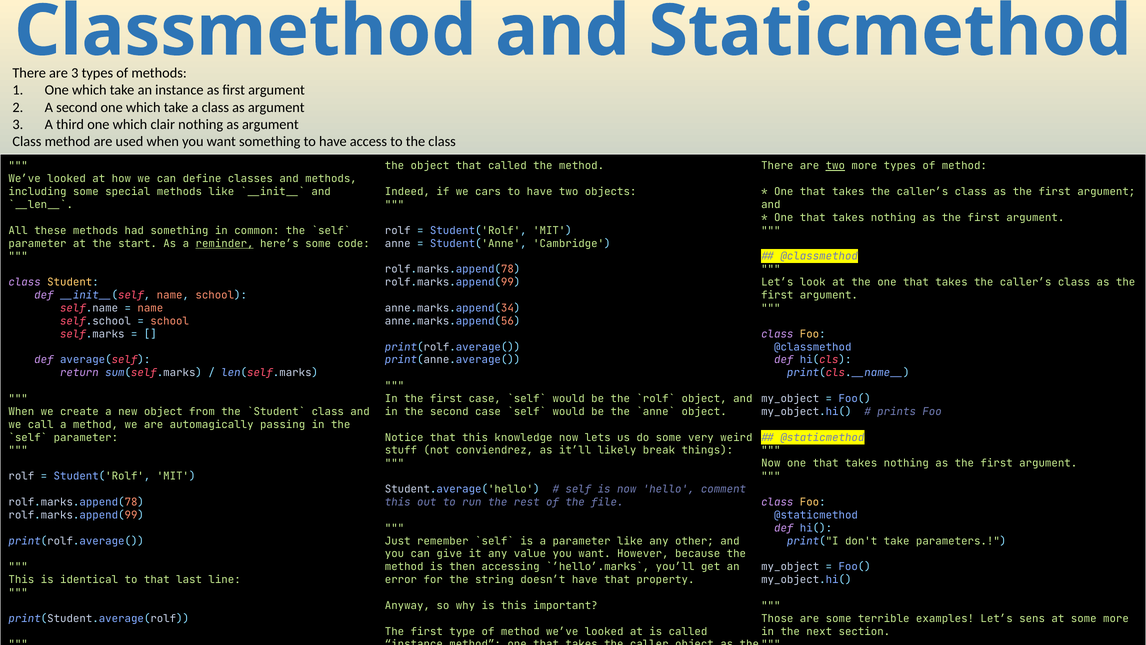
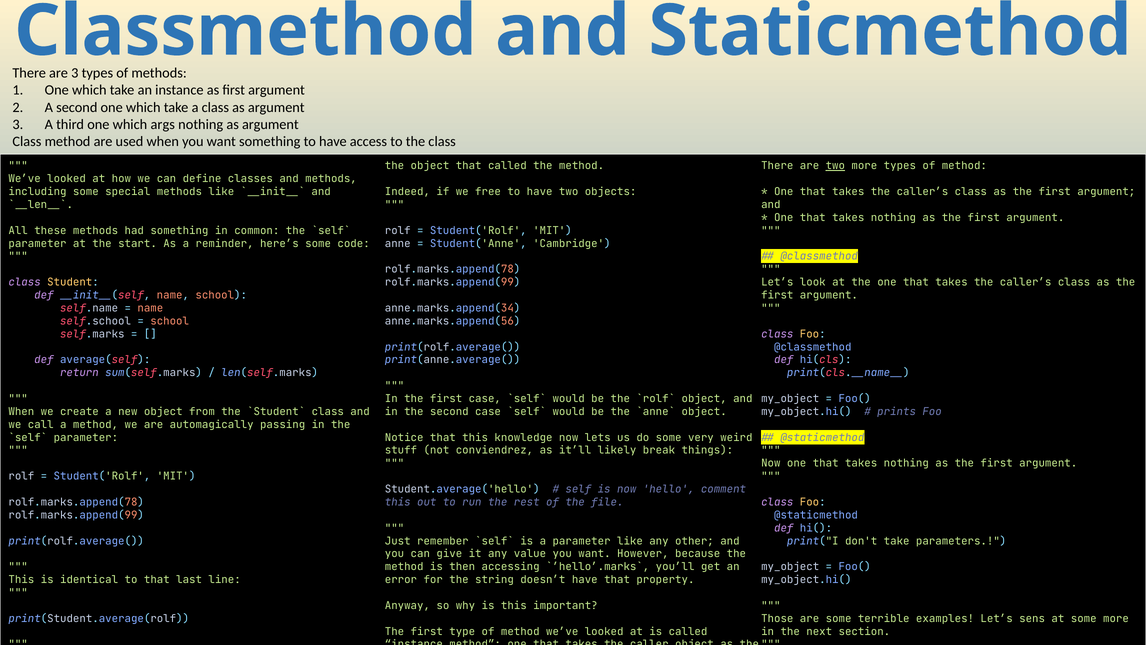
clair: clair -> args (163, 124)
cars: cars -> free (488, 192)
reminder underline: present -> none (225, 243)
